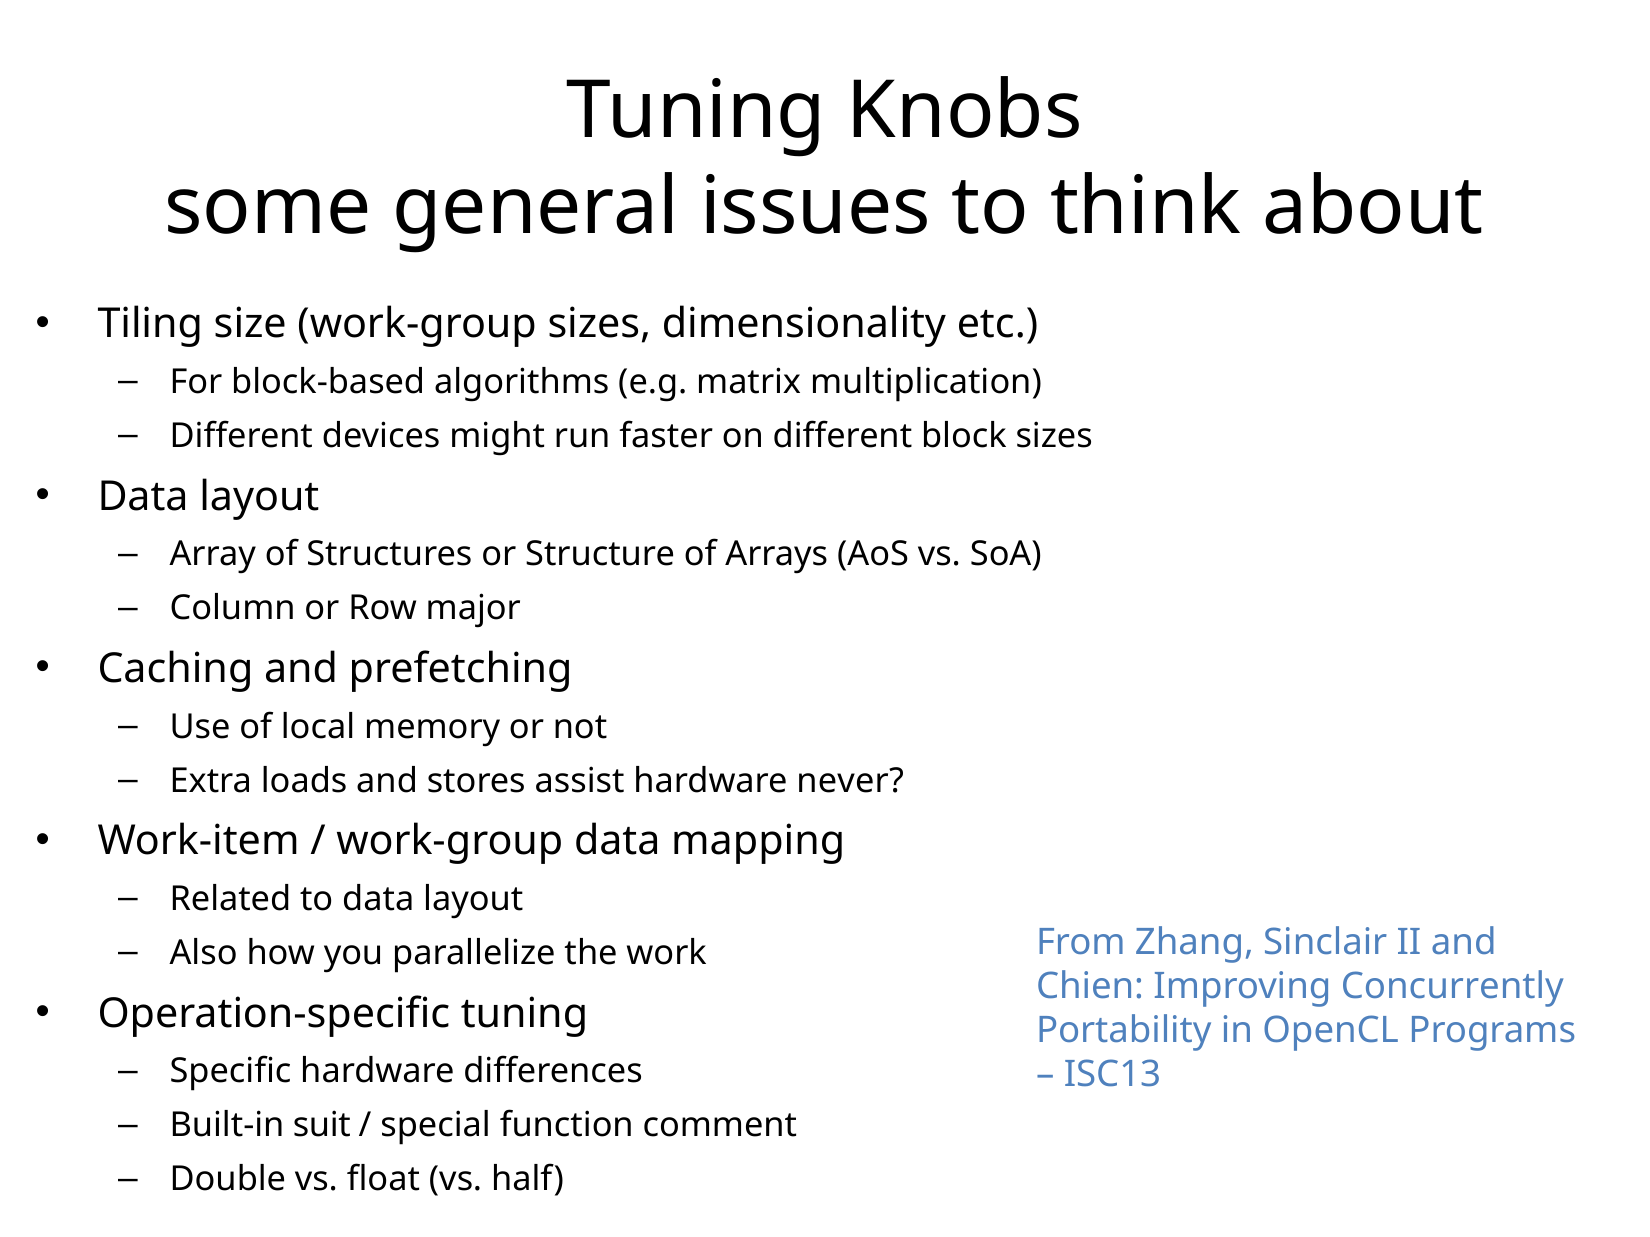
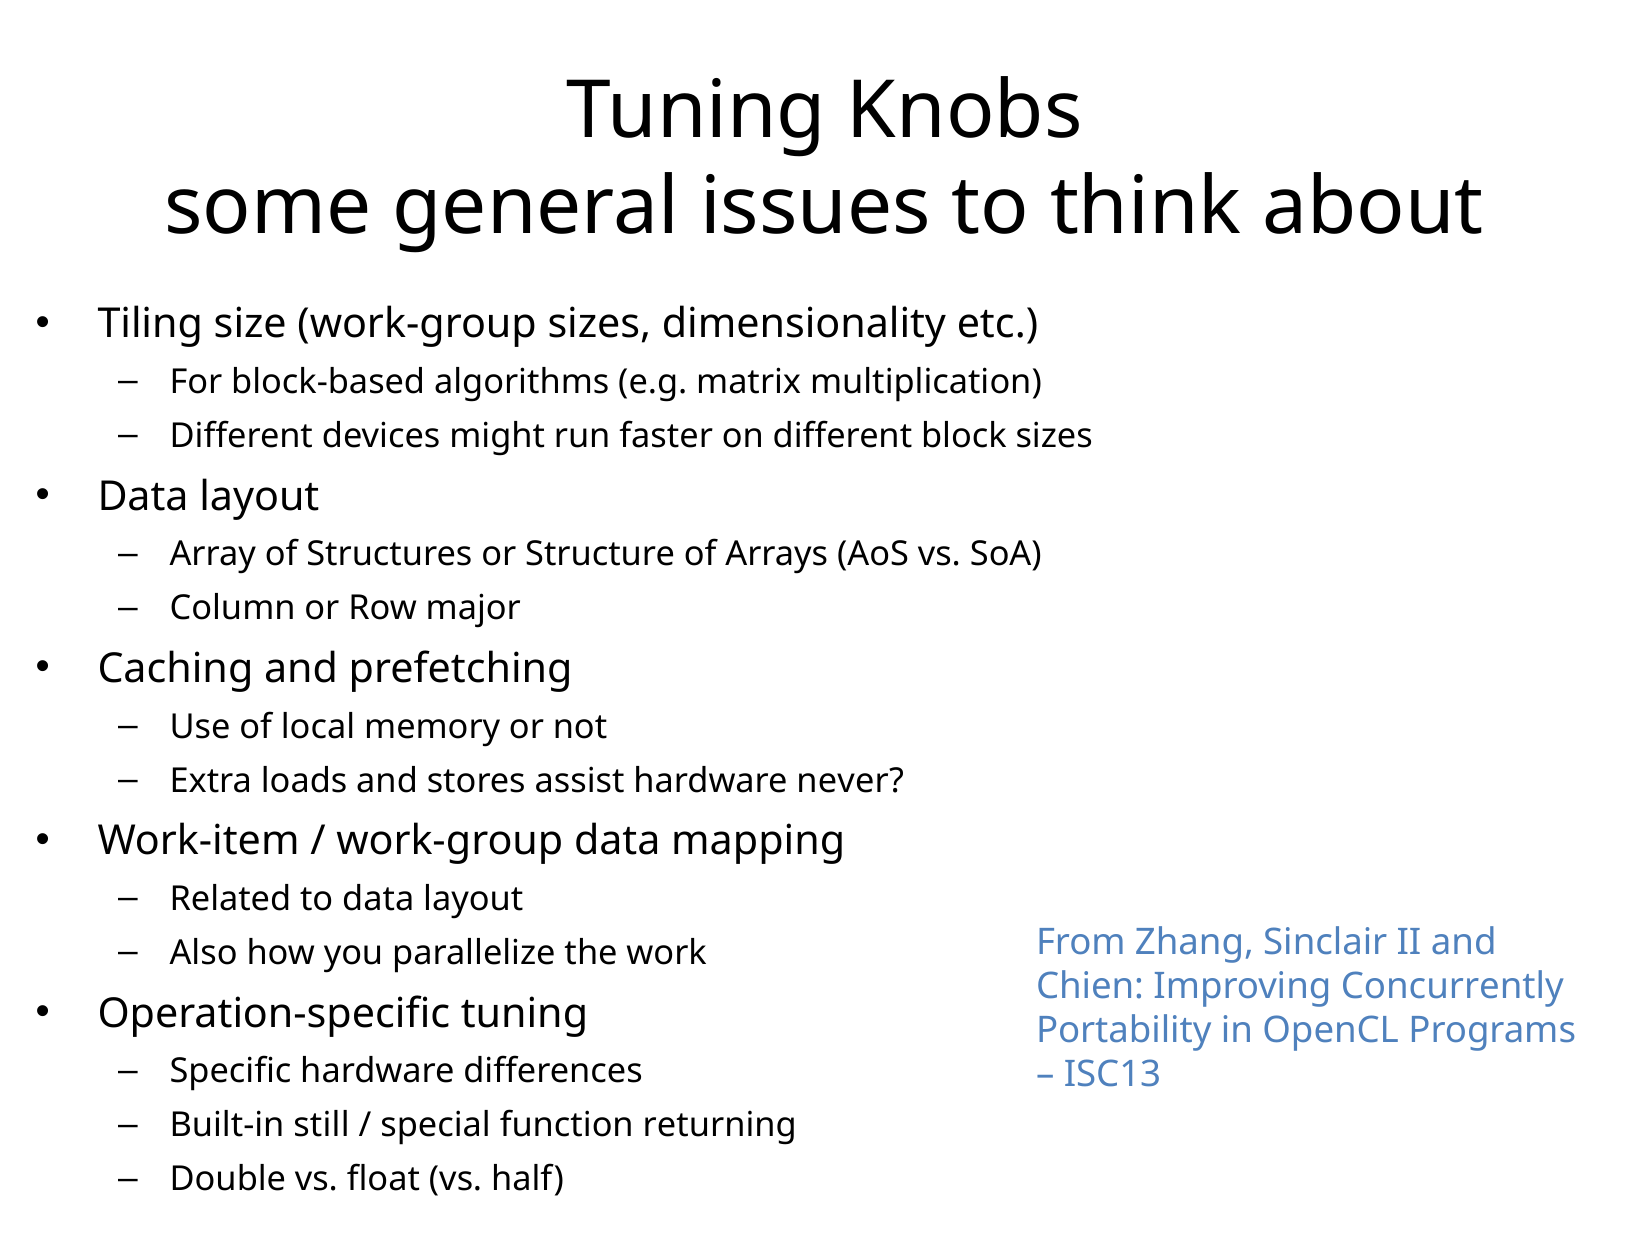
suit: suit -> still (321, 1126)
comment: comment -> returning (720, 1126)
